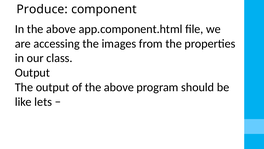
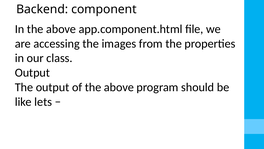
Produce: Produce -> Backend (42, 9)
